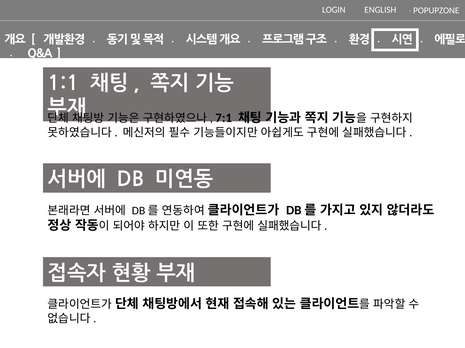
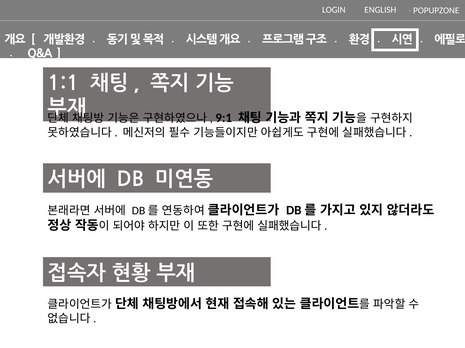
7:1: 7:1 -> 9:1 (224, 118)
